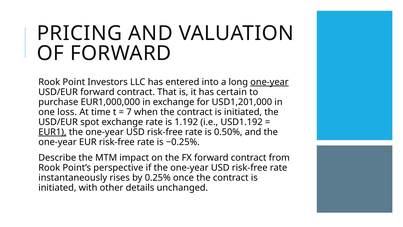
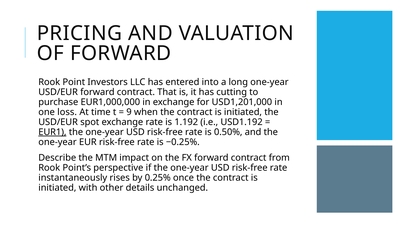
one-year underline: present -> none (269, 82)
certain: certain -> cutting (232, 92)
7: 7 -> 9 (129, 112)
